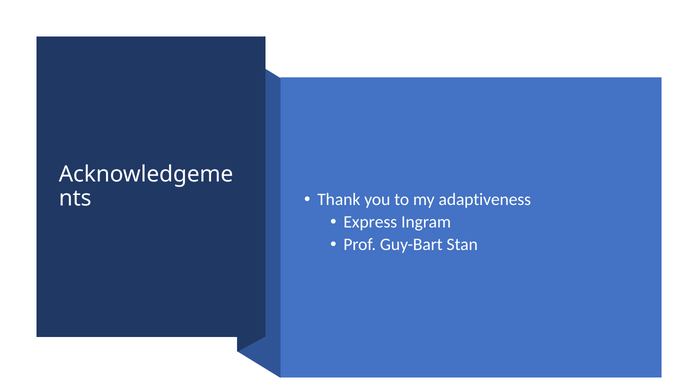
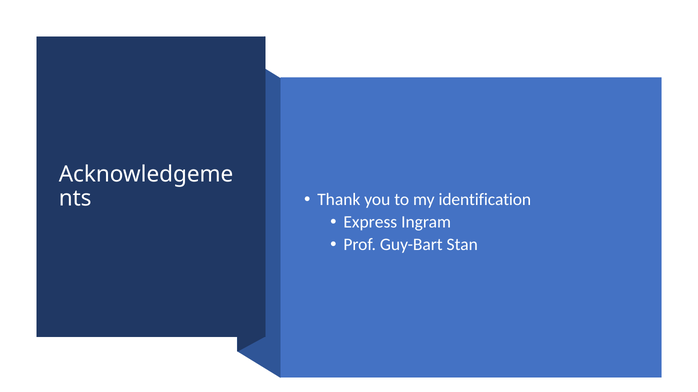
adaptiveness: adaptiveness -> identification (485, 200)
